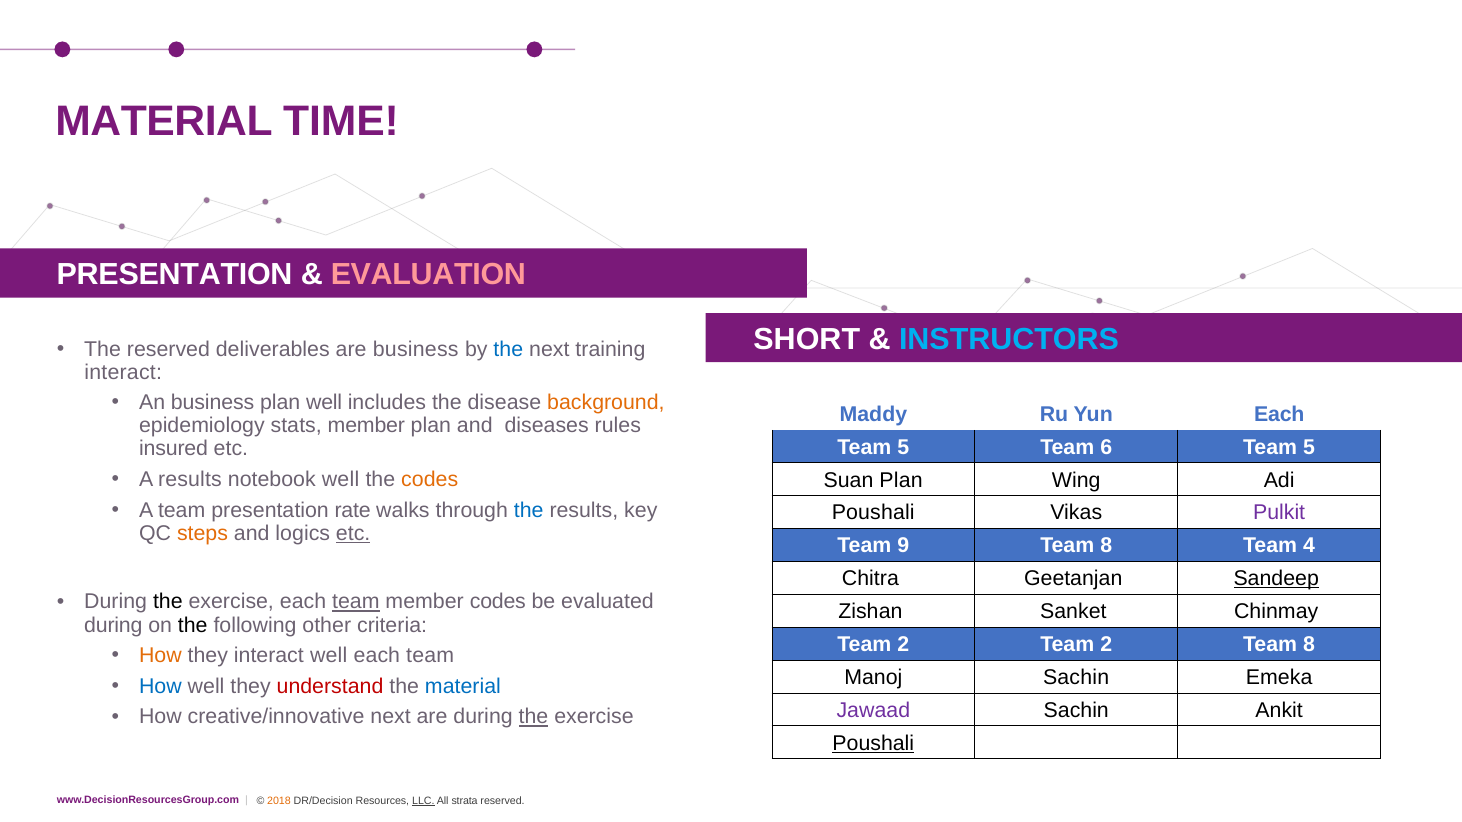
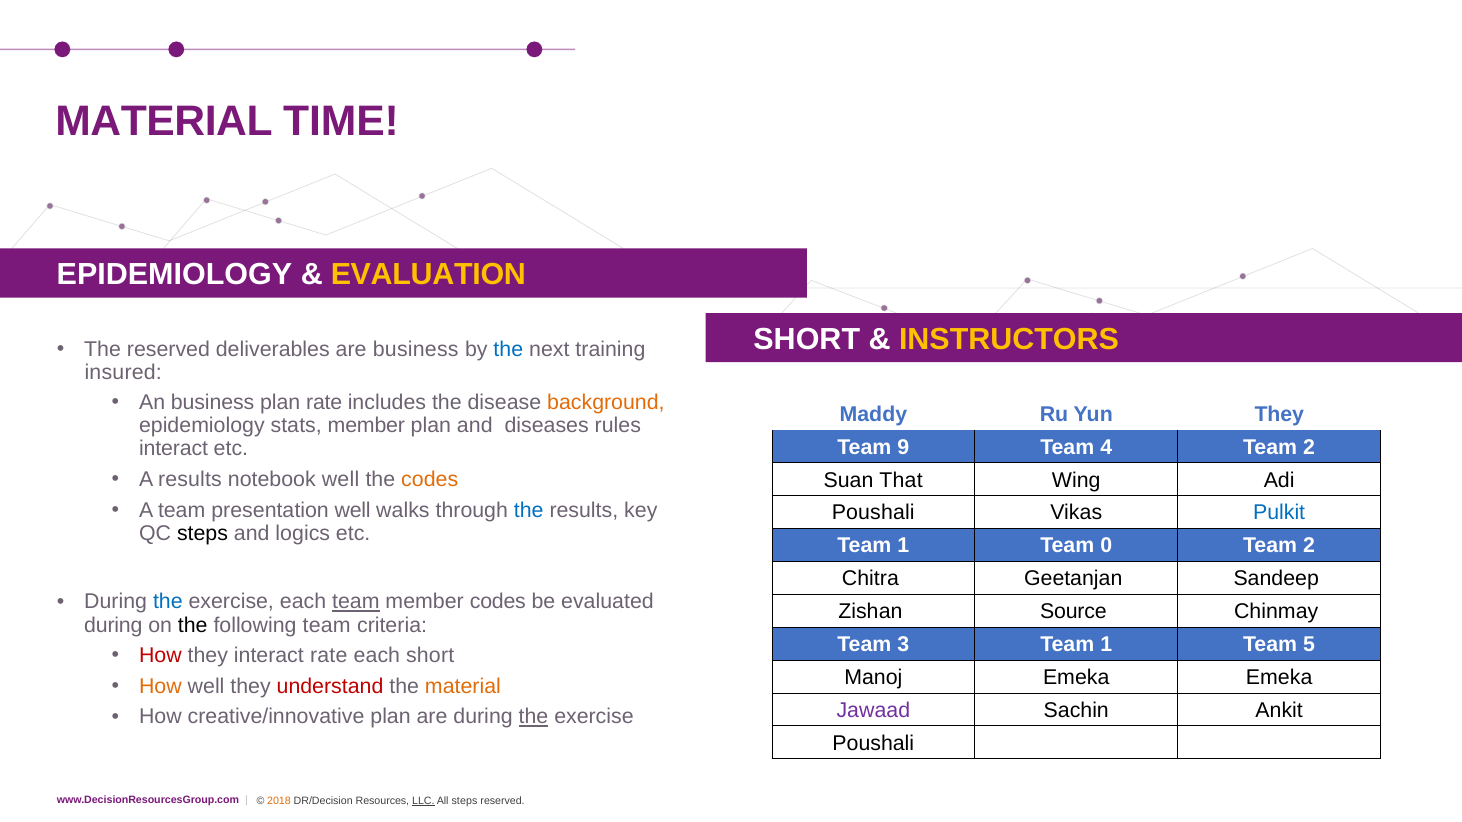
PRESENTATION: PRESENTATION -> EPIDEMIOLOGY (174, 274)
EVALUATION colour: pink -> yellow (428, 274)
INSTRUCTORS colour: light blue -> yellow (1009, 339)
interact: interact -> insured (123, 372)
plan well: well -> rate (324, 403)
Yun Each: Each -> They (1279, 414)
5: 5 -> 9 (903, 447)
6: 6 -> 4 (1106, 447)
5: 5 -> 2 (1309, 447)
insured: insured -> interact (174, 449)
Suan Plan: Plan -> That (901, 480)
presentation rate: rate -> well (353, 510)
Pulkit colour: purple -> blue (1279, 513)
steps colour: orange -> black (203, 533)
etc underline: present -> none (353, 533)
9: 9 -> 1 (903, 546)
8: 8 -> 0 (1106, 546)
4: 4 -> 2 (1309, 546)
Sandeep underline: present -> none (1276, 579)
the colour: black -> blue (168, 602)
Sanket: Sanket -> Source (1073, 612)
following other: other -> team (327, 625)
2: 2 -> 3 (903, 645)
2: 2 -> 1 (1106, 645)
8: 8 -> 5 (1309, 645)
How colour: orange -> red (160, 656)
interact well: well -> rate (329, 656)
team: team -> short (430, 656)
Manoj Sachin: Sachin -> Emeka (1076, 678)
How colour: blue -> orange (160, 687)
material colour: blue -> orange (463, 687)
creative/innovative next: next -> plan (391, 717)
Poushali underline: present -> none (873, 743)
All strata: strata -> steps (464, 801)
